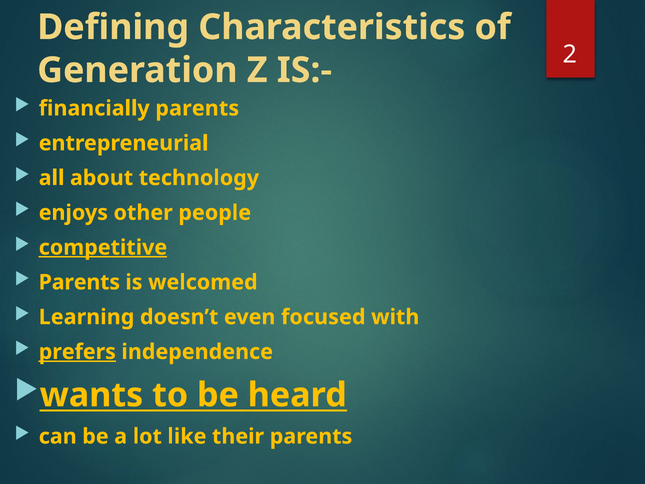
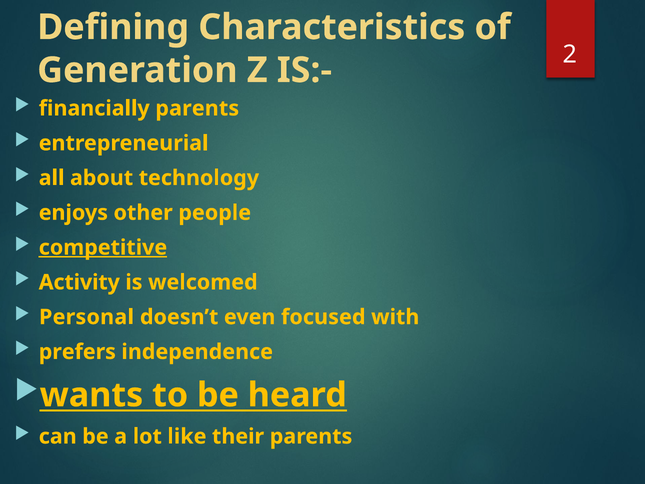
Parents: Parents -> Activity (79, 282)
Learning: Learning -> Personal (86, 317)
prefers underline: present -> none (77, 352)
